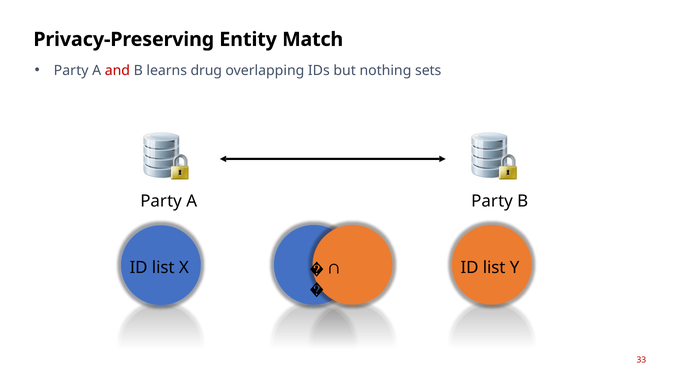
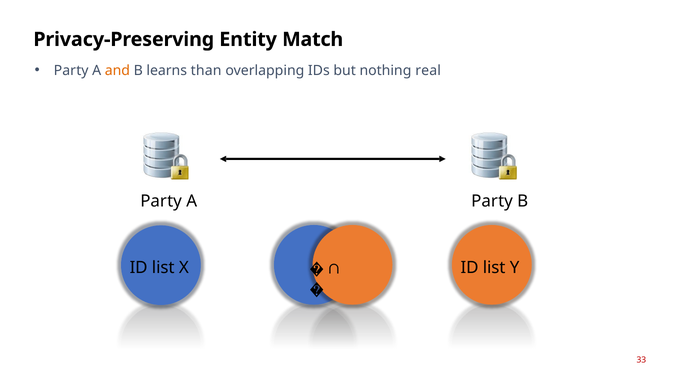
and colour: red -> orange (117, 71)
drug: drug -> than (206, 71)
sets: sets -> real (428, 71)
